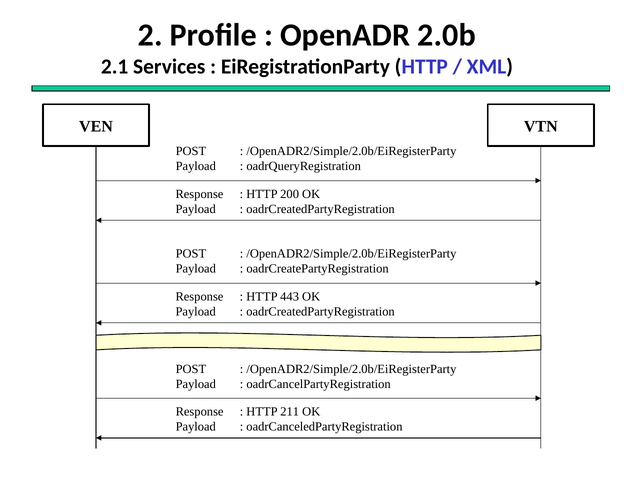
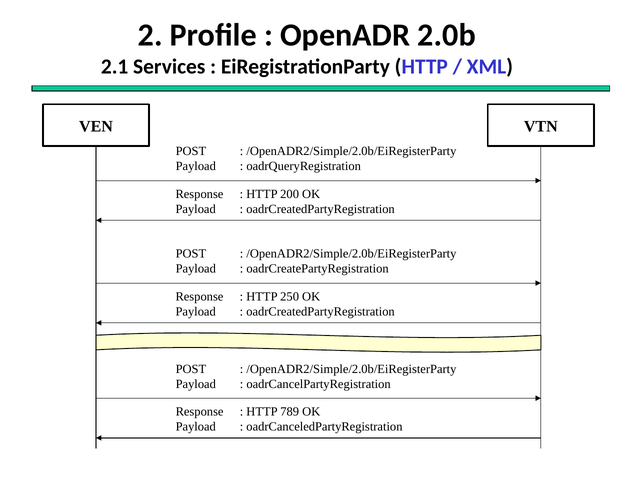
443: 443 -> 250 (290, 296)
211: 211 -> 789 (290, 411)
